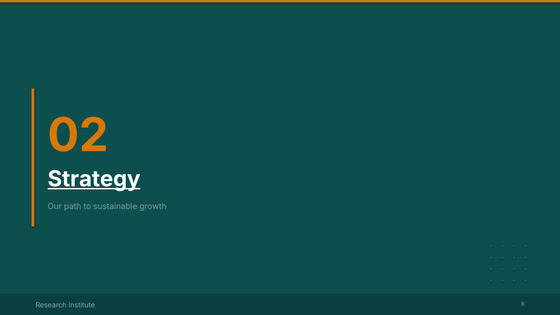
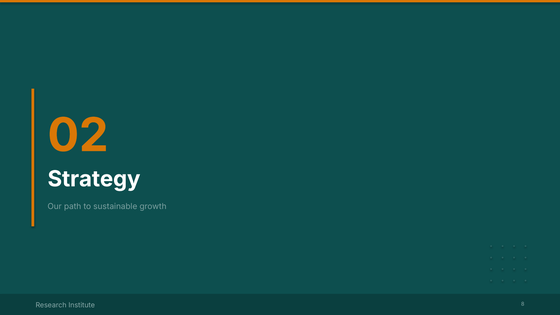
Strategy underline: present -> none (94, 179)
